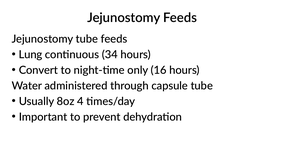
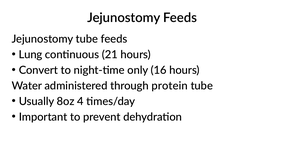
34: 34 -> 21 (110, 54)
capsule: capsule -> protein (170, 85)
